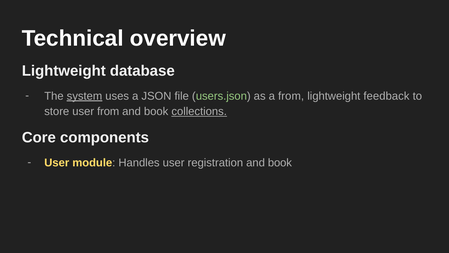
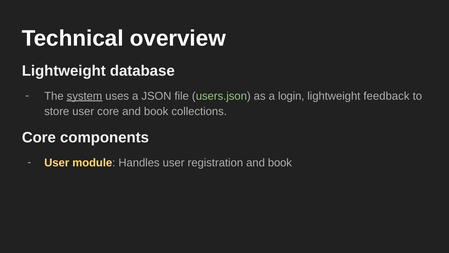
a from: from -> login (291, 96)
user from: from -> core (108, 111)
collections underline: present -> none (199, 111)
